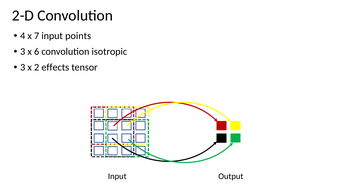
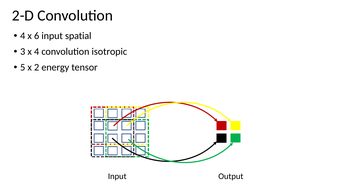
7: 7 -> 6 (37, 36)
points: points -> spatial (78, 36)
x 6: 6 -> 4 (37, 52)
3: 3 -> 5 (23, 68)
effects: effects -> energy (55, 68)
